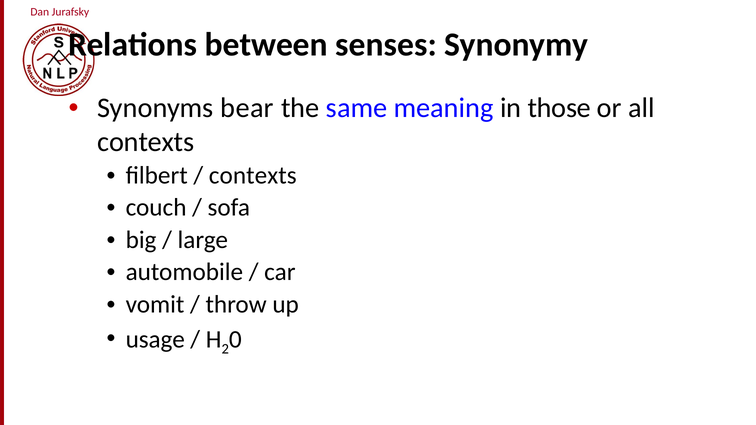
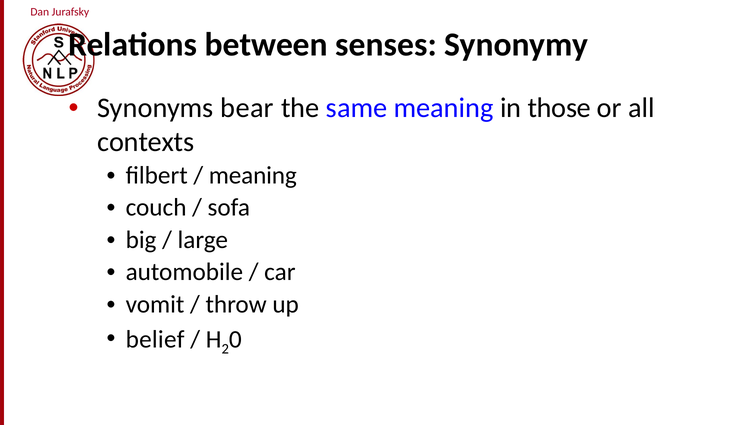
contexts: contexts -> meaning (253, 175)
usage: usage -> belief (155, 340)
